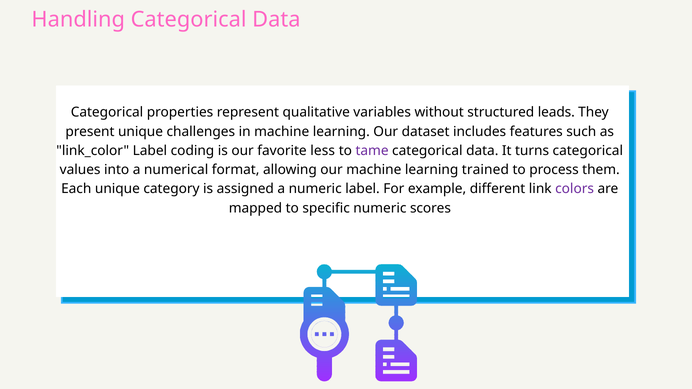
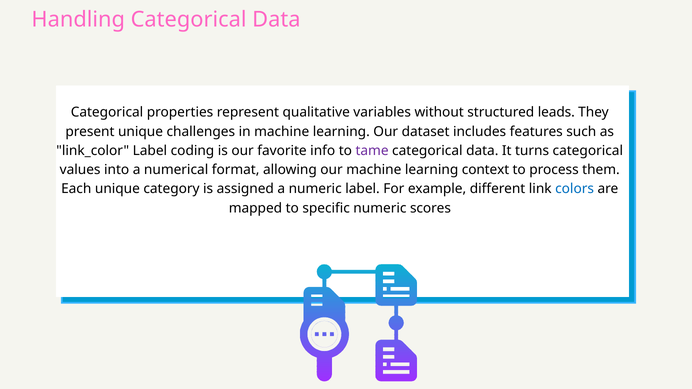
less: less -> info (323, 151)
trained: trained -> context (486, 170)
colors colour: purple -> blue (575, 189)
